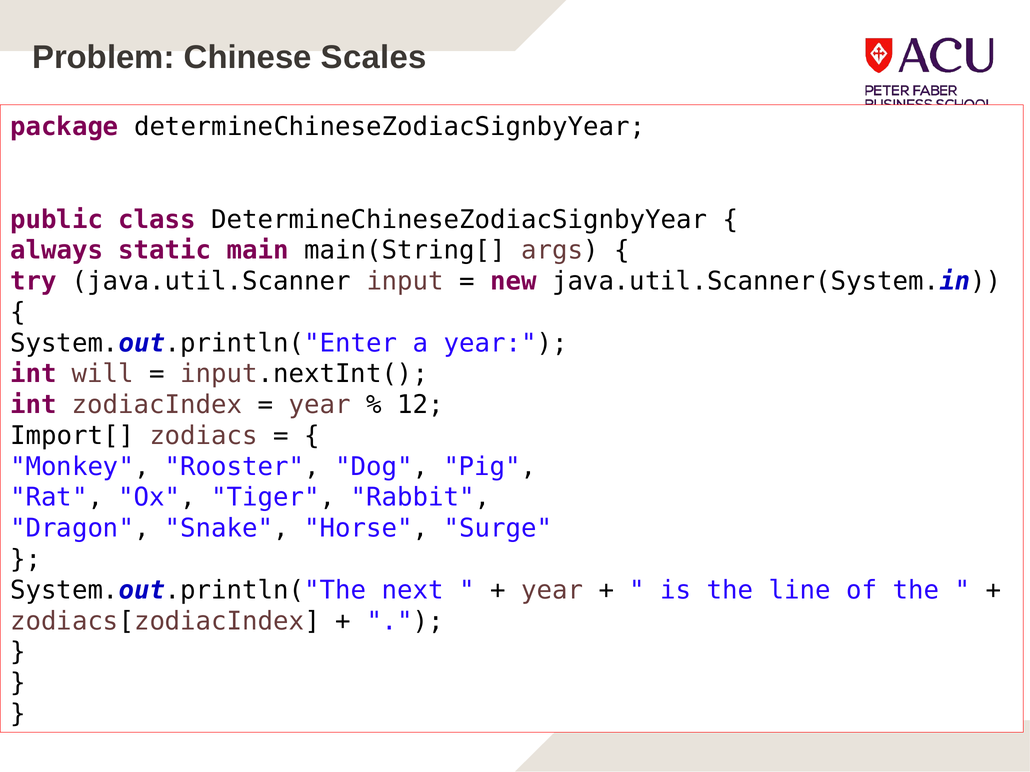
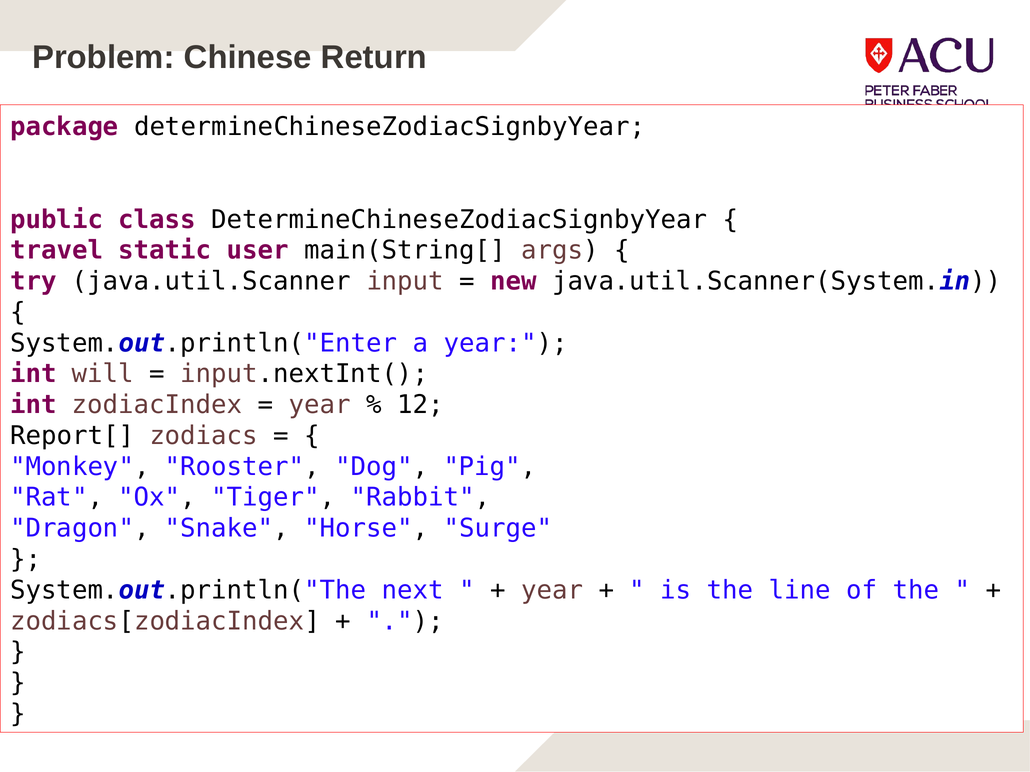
Scales: Scales -> Return (374, 57)
always: always -> travel (57, 251)
main: main -> user (258, 251)
Import[: Import[ -> Report[ (72, 436)
